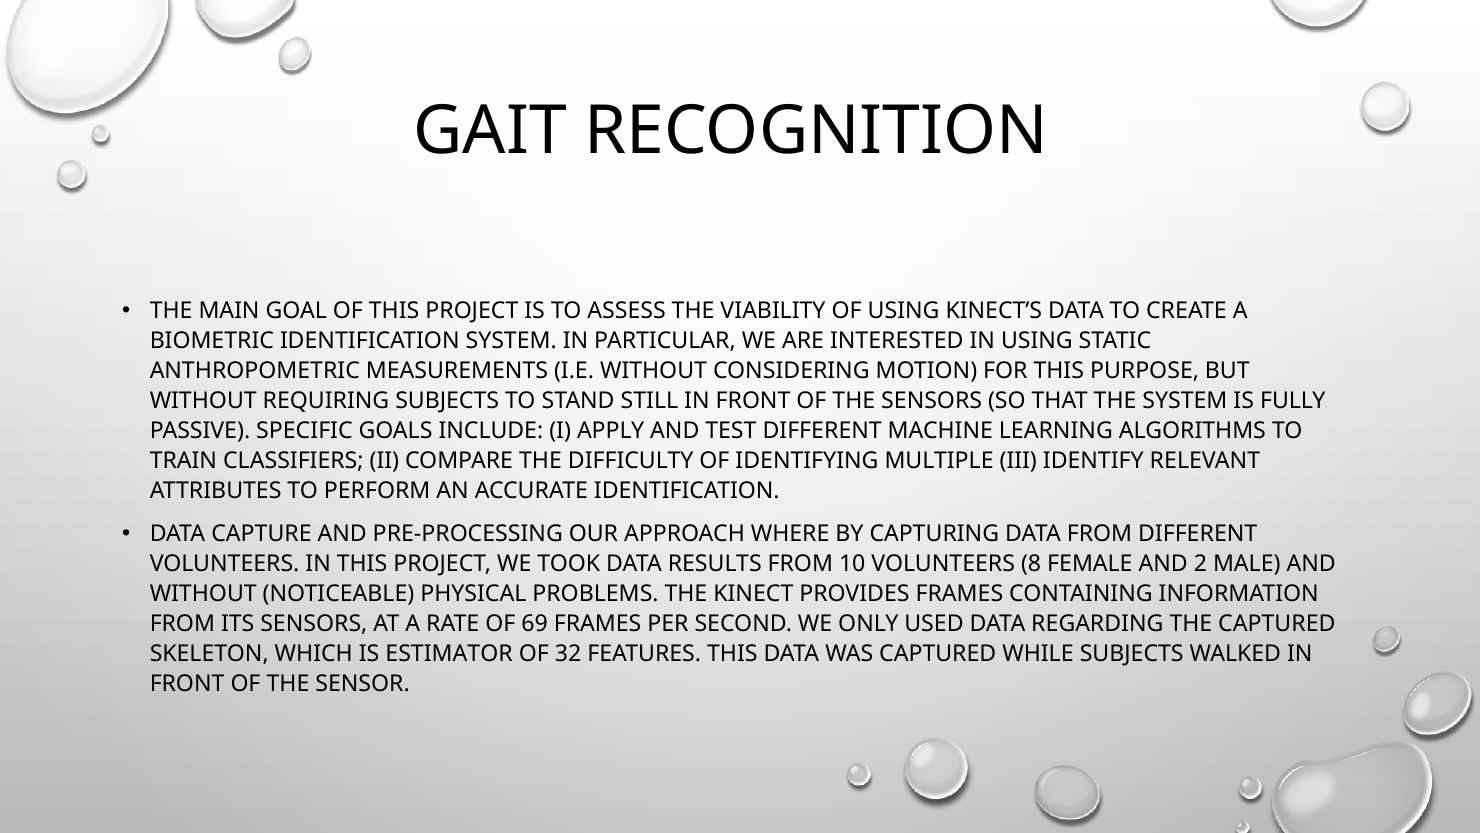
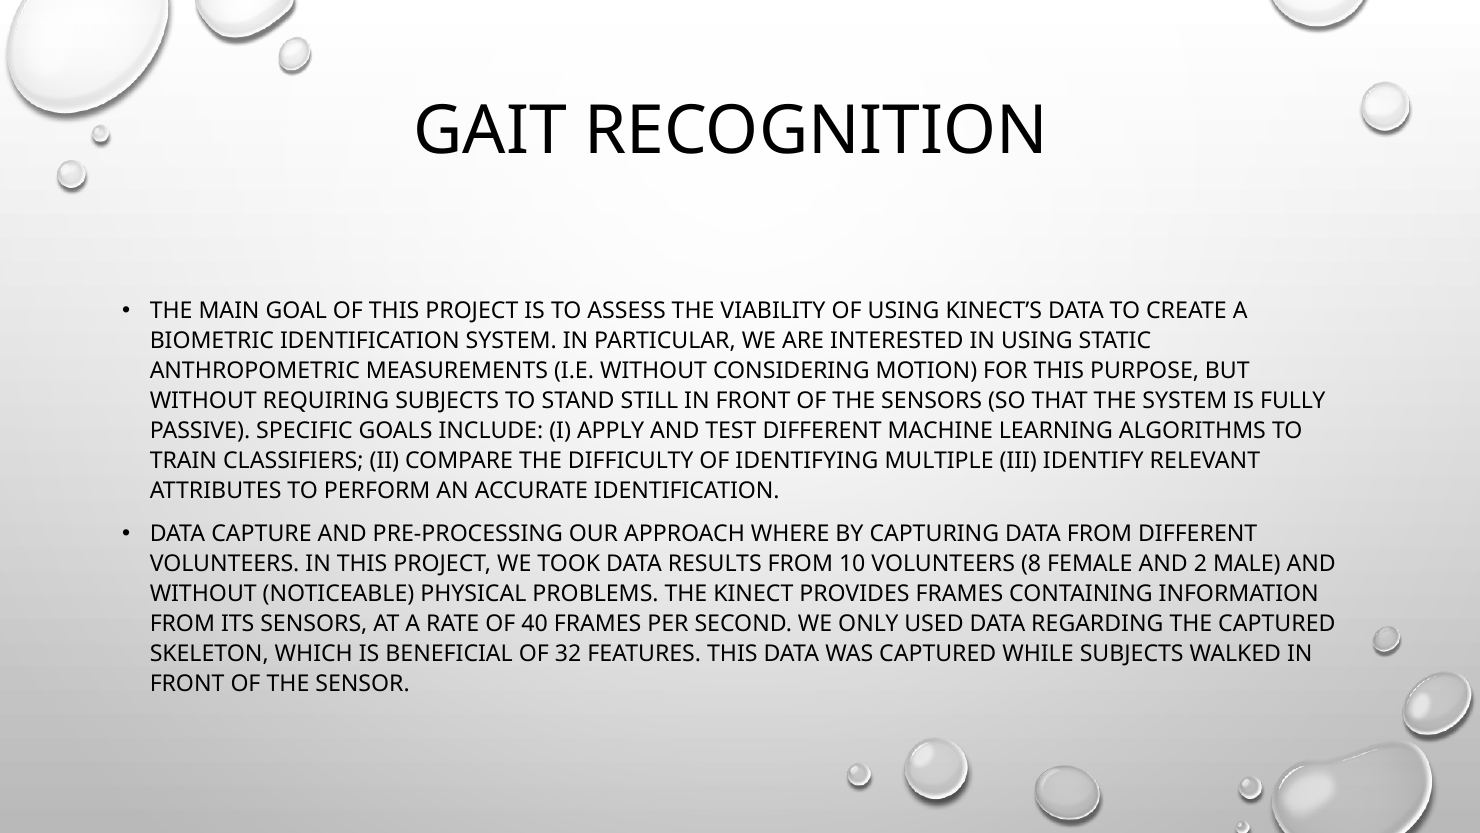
69: 69 -> 40 (535, 624)
ESTIMATOR: ESTIMATOR -> BENEFICIAL (449, 654)
